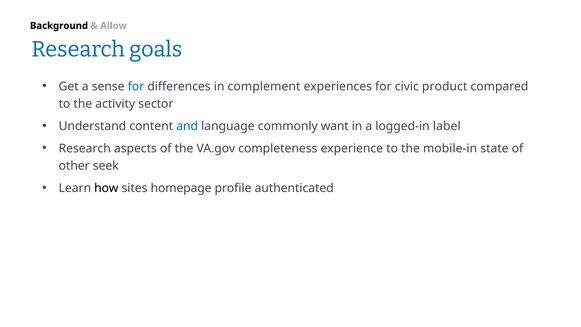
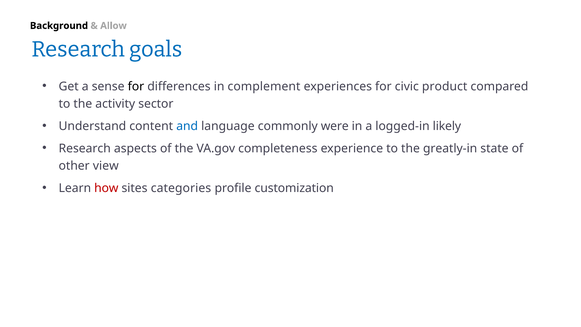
for colour: blue -> black (136, 86)
want: want -> were (335, 126)
label: label -> likely (447, 126)
mobile-in: mobile-in -> greatly-in (450, 148)
seek: seek -> view (106, 166)
how colour: black -> red (106, 188)
homepage: homepage -> categories (181, 188)
authenticated: authenticated -> customization (294, 188)
